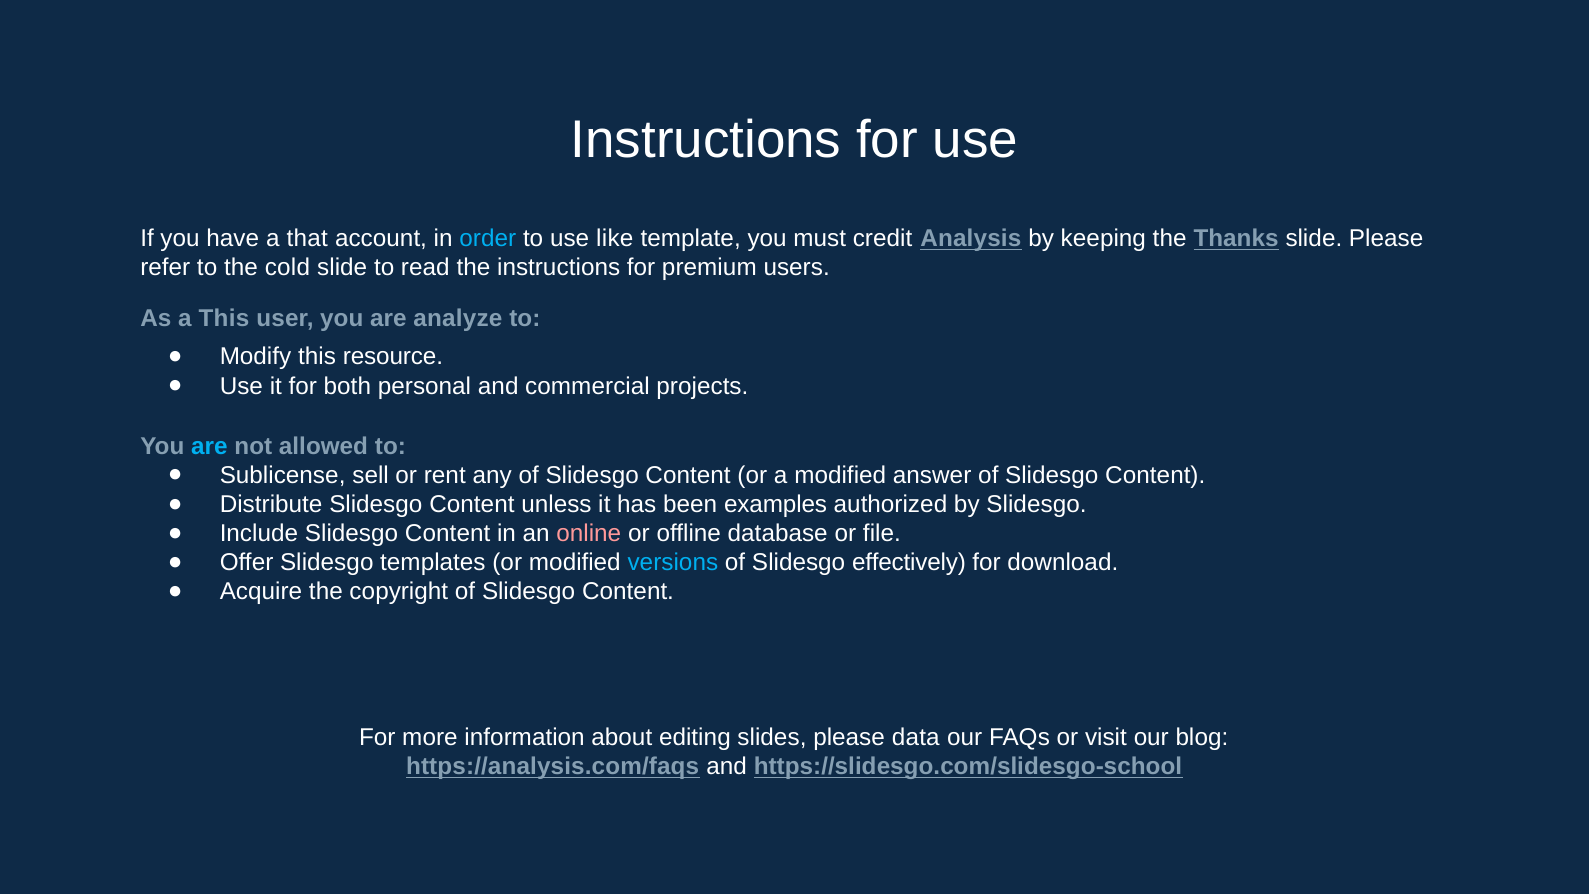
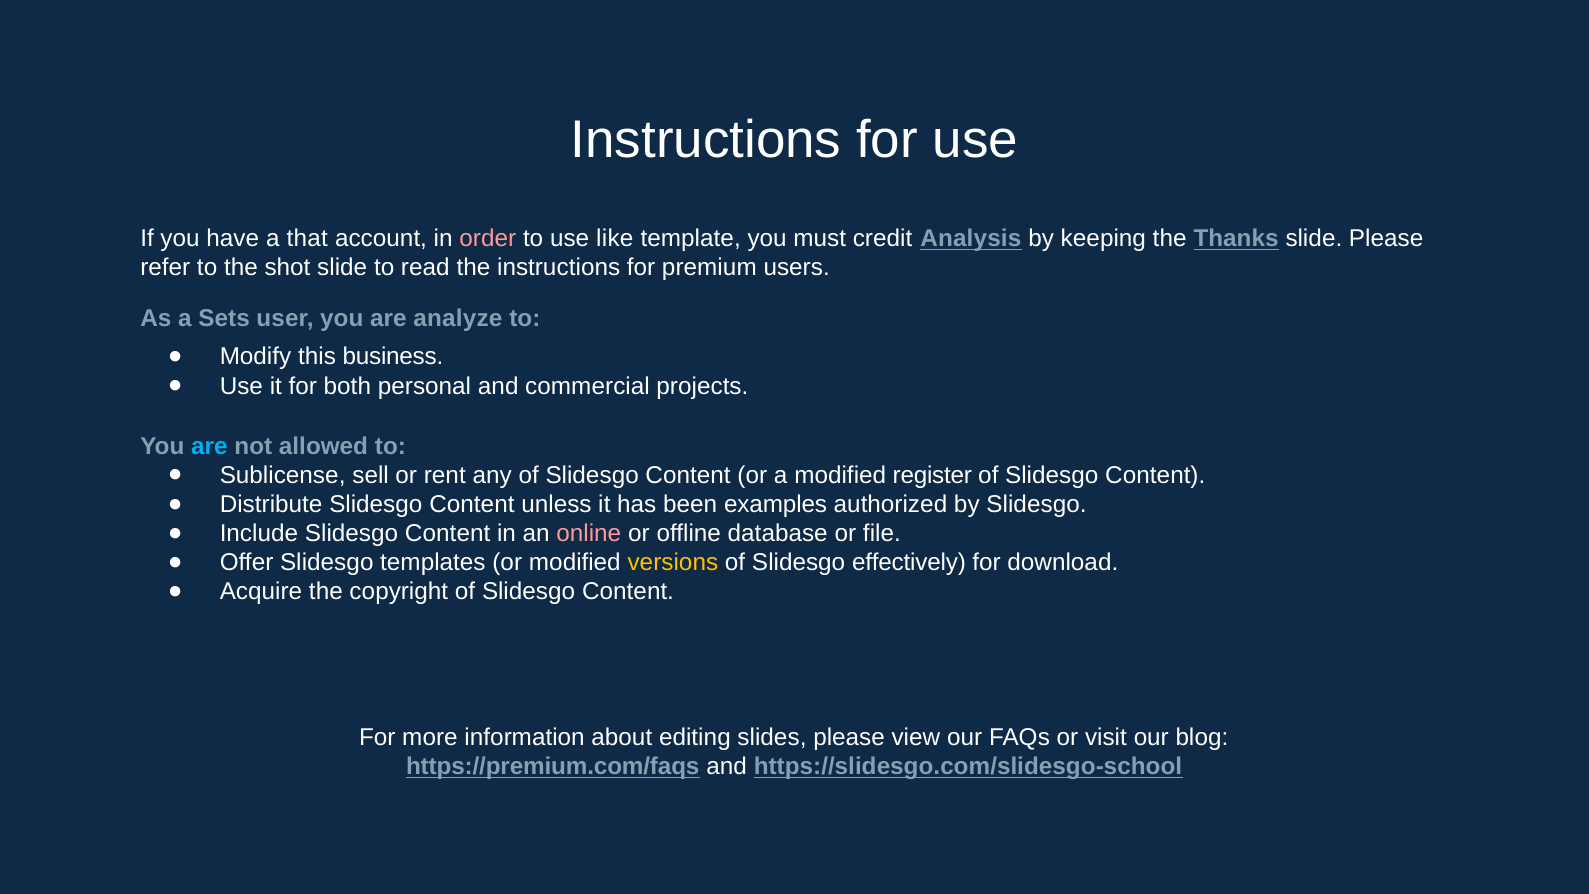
order colour: light blue -> pink (488, 239)
cold: cold -> shot (288, 268)
a This: This -> Sets (224, 319)
resource: resource -> business (393, 357)
answer: answer -> register (932, 475)
versions colour: light blue -> yellow (673, 563)
data: data -> view (916, 738)
https://analysis.com/faqs: https://analysis.com/faqs -> https://premium.com/faqs (553, 767)
